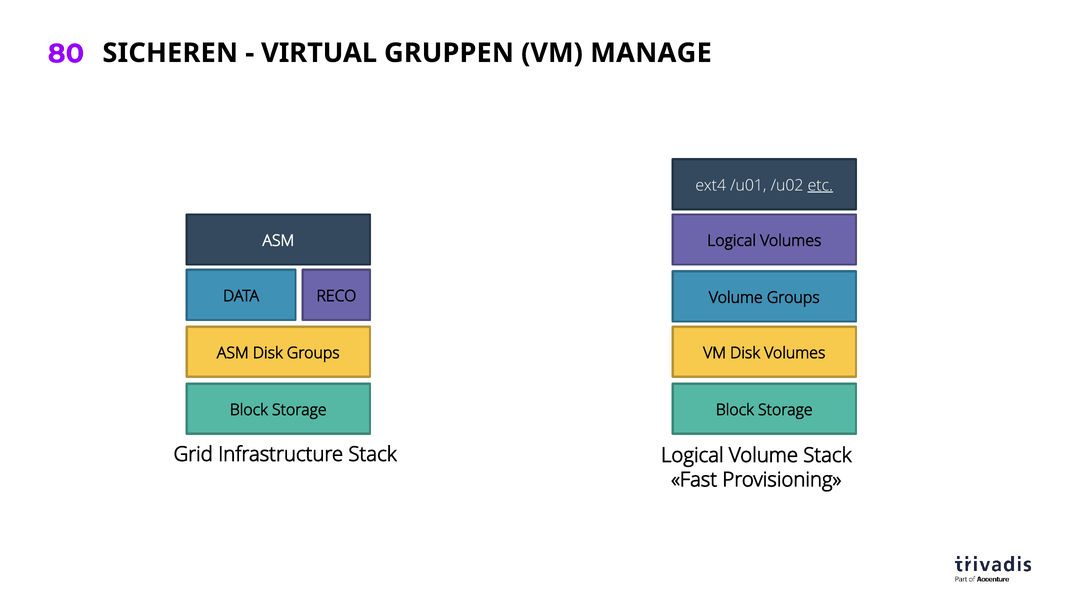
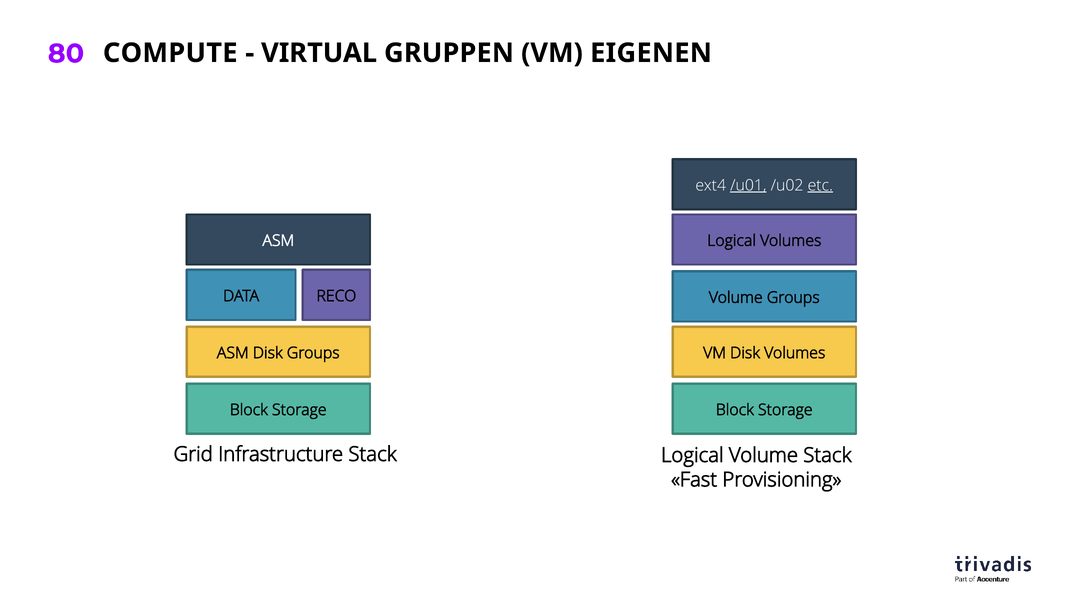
SICHEREN: SICHEREN -> COMPUTE (170, 53)
MANAGE: MANAGE -> EIGENEN (651, 53)
/u01 underline: none -> present (748, 185)
